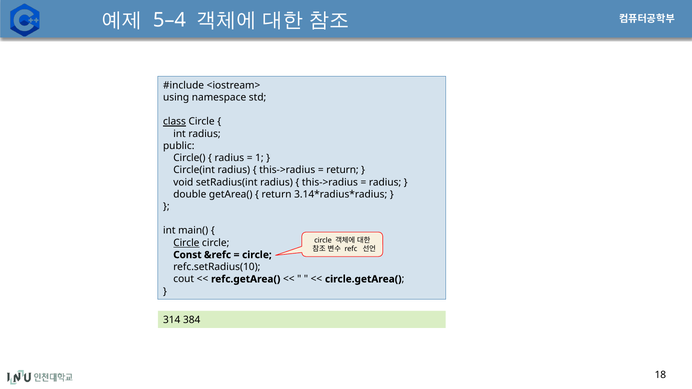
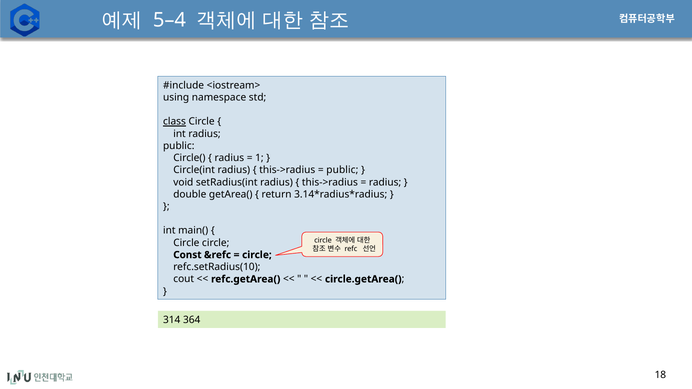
return: return -> public (342, 170)
Circle underline: present -> none (186, 243)
384: 384 -> 364 (192, 320)
